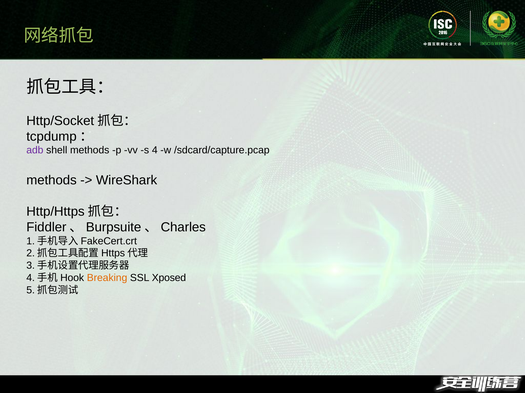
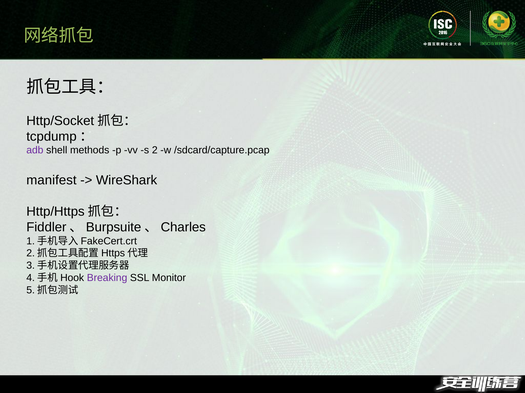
4: 4 -> 2 (155, 150)
methods: methods -> manifest (51, 180)
Breaking colour: orange -> purple (107, 278)
Xposed: Xposed -> Monitor (169, 278)
